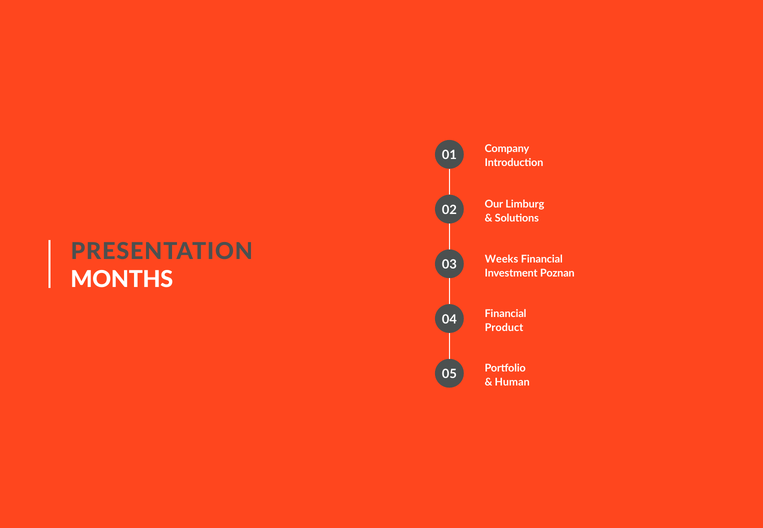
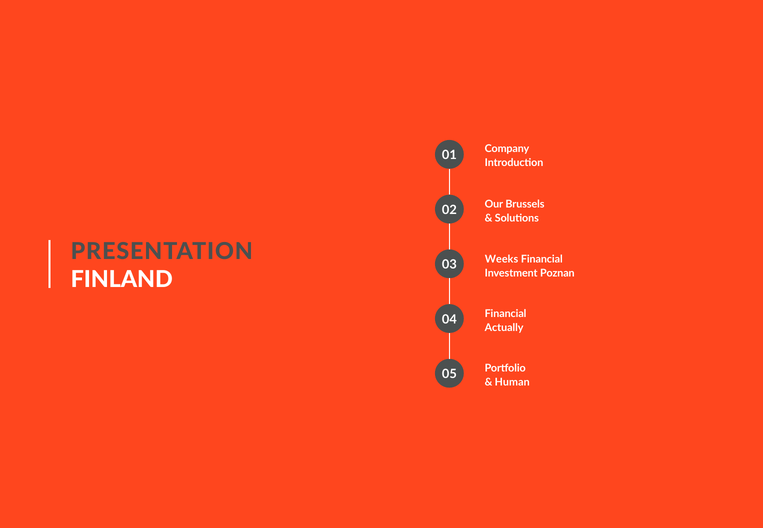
Limburg: Limburg -> Brussels (525, 205)
MONTHS: MONTHS -> FINLAND (122, 279)
Product: Product -> Actually (504, 328)
